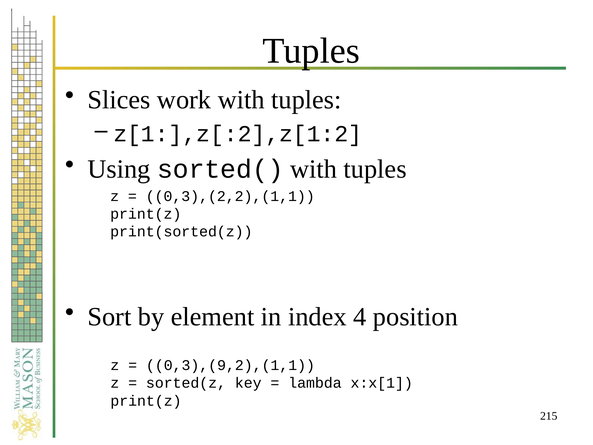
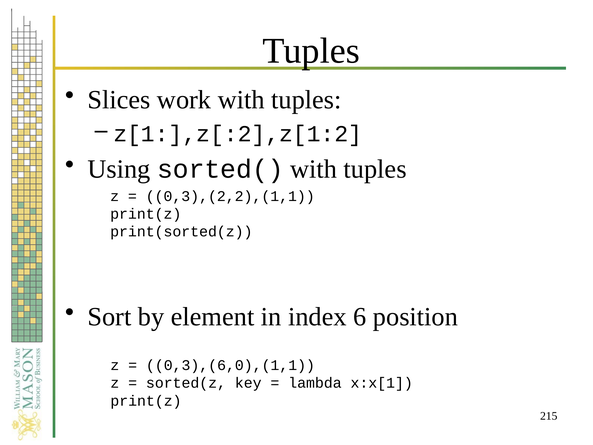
4: 4 -> 6 (360, 317)
0,3),(9,2),(1,1: 0,3),(9,2),(1,1 -> 0,3),(6,0),(1,1 (230, 365)
